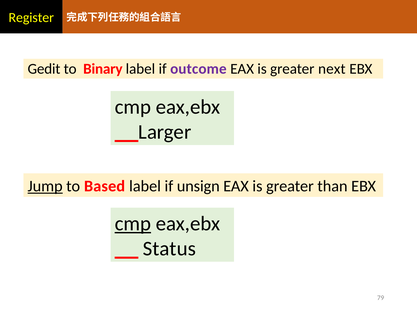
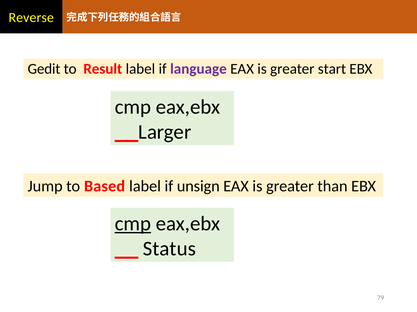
Register: Register -> Reverse (31, 18)
Binary: Binary -> Result (103, 69)
outcome: outcome -> language (198, 69)
next: next -> start (332, 69)
Jump underline: present -> none (45, 187)
